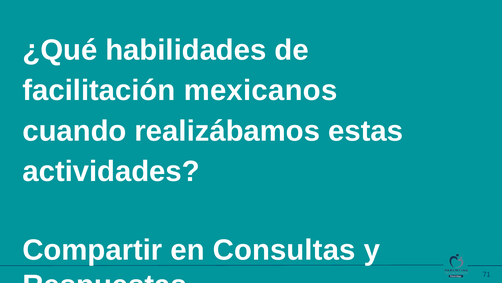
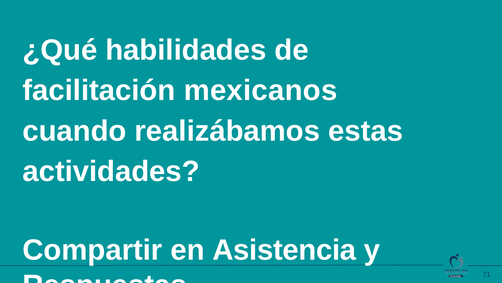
Consultas: Consultas -> Asistencia (284, 250)
